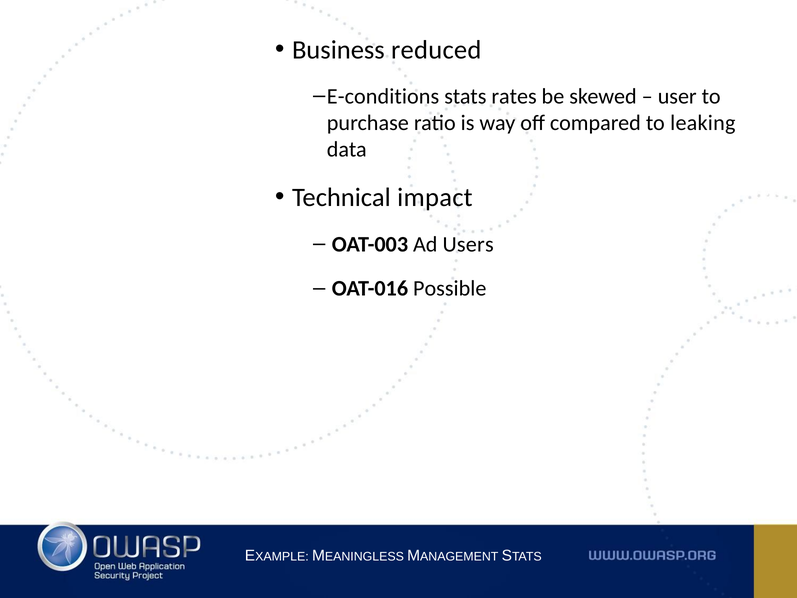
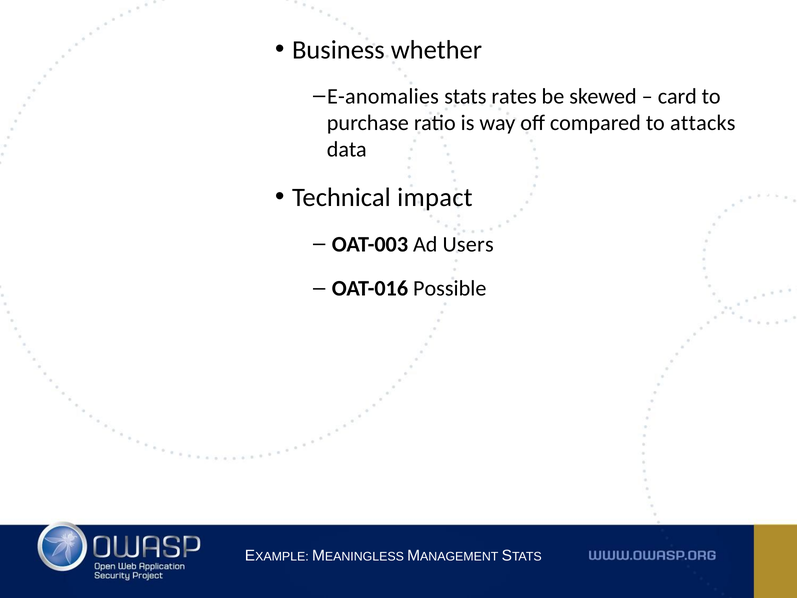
reduced: reduced -> whether (436, 50)
E-conditions: E-conditions -> E-anomalies (383, 96)
user: user -> card (677, 96)
leaking: leaking -> attacks (703, 123)
